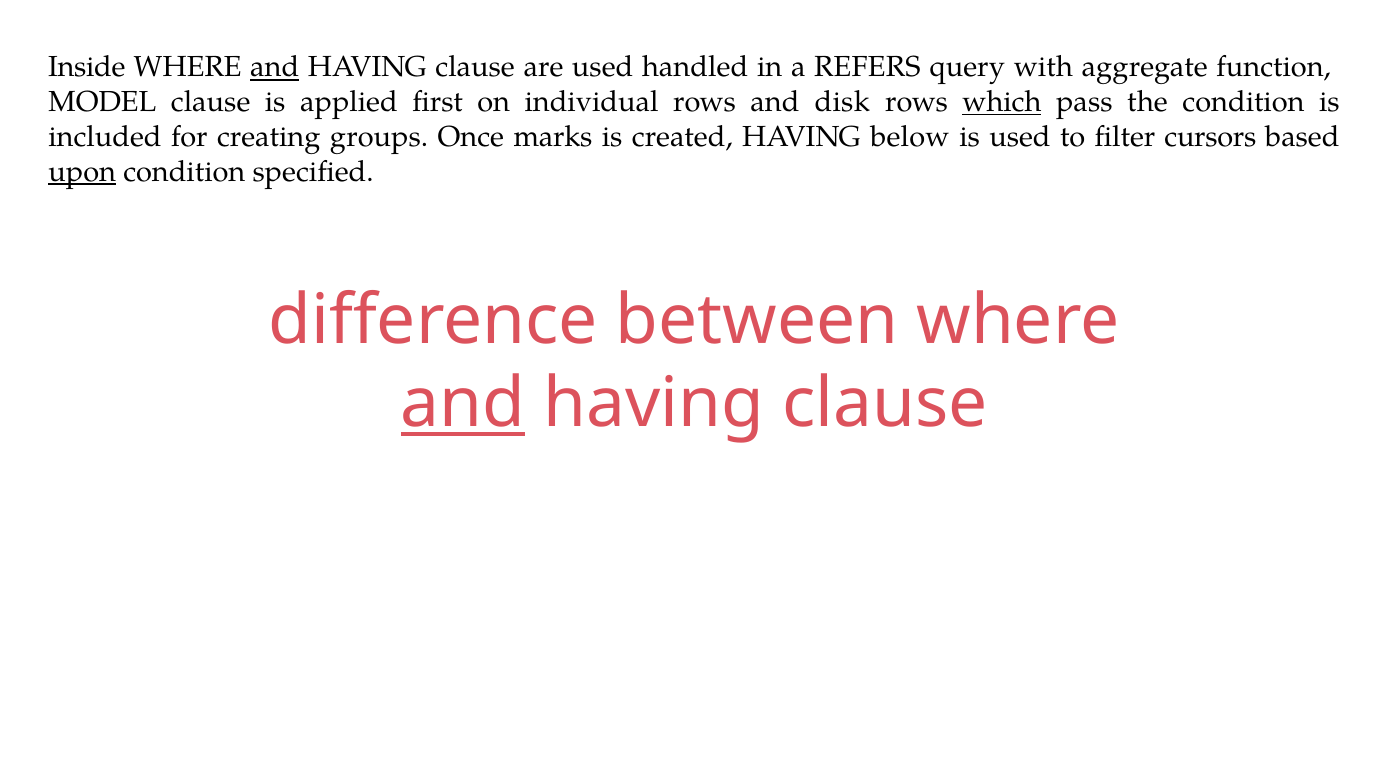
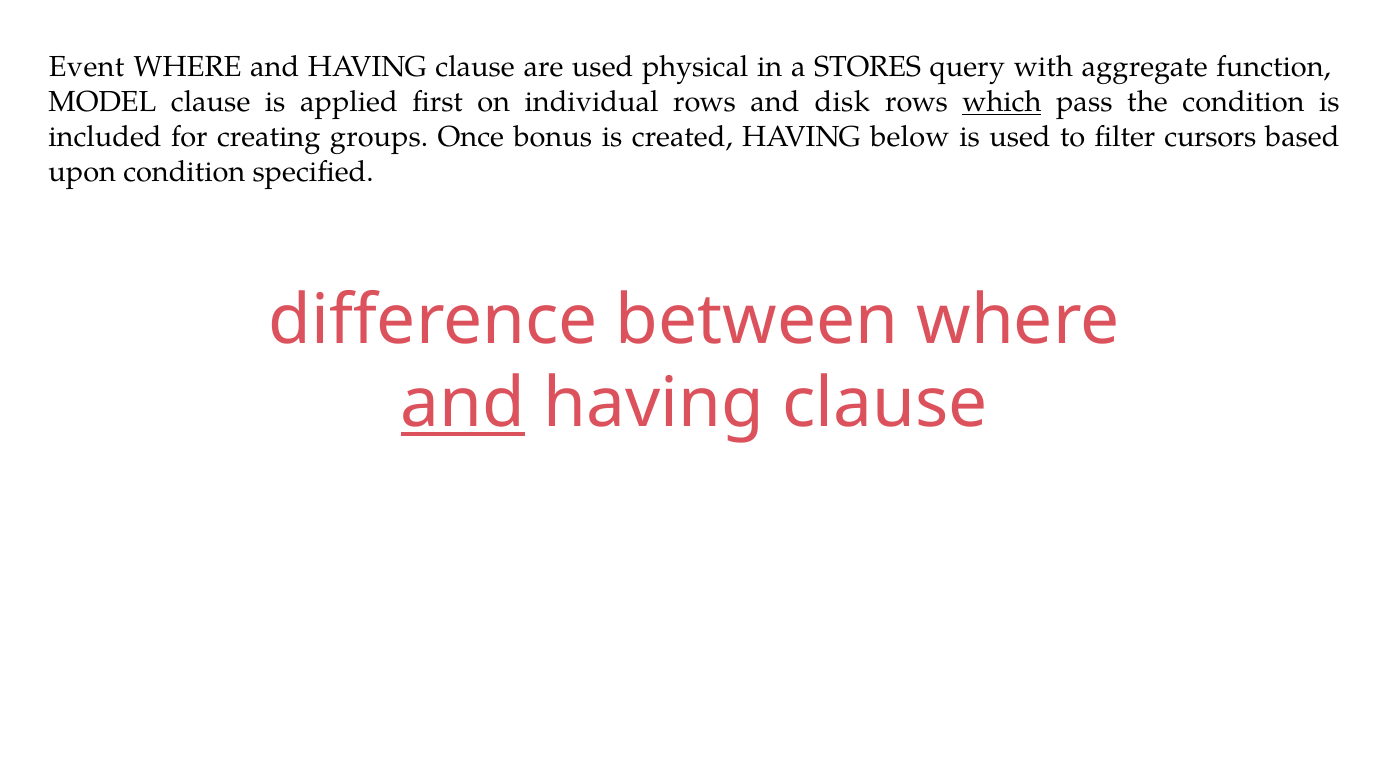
Inside: Inside -> Event (87, 67)
and underline: present -> none (275, 67)
handled: handled -> physical (695, 67)
REFERS: REFERS -> STORES (868, 67)
marks: marks -> bonus (553, 137)
upon underline: present -> none (82, 172)
